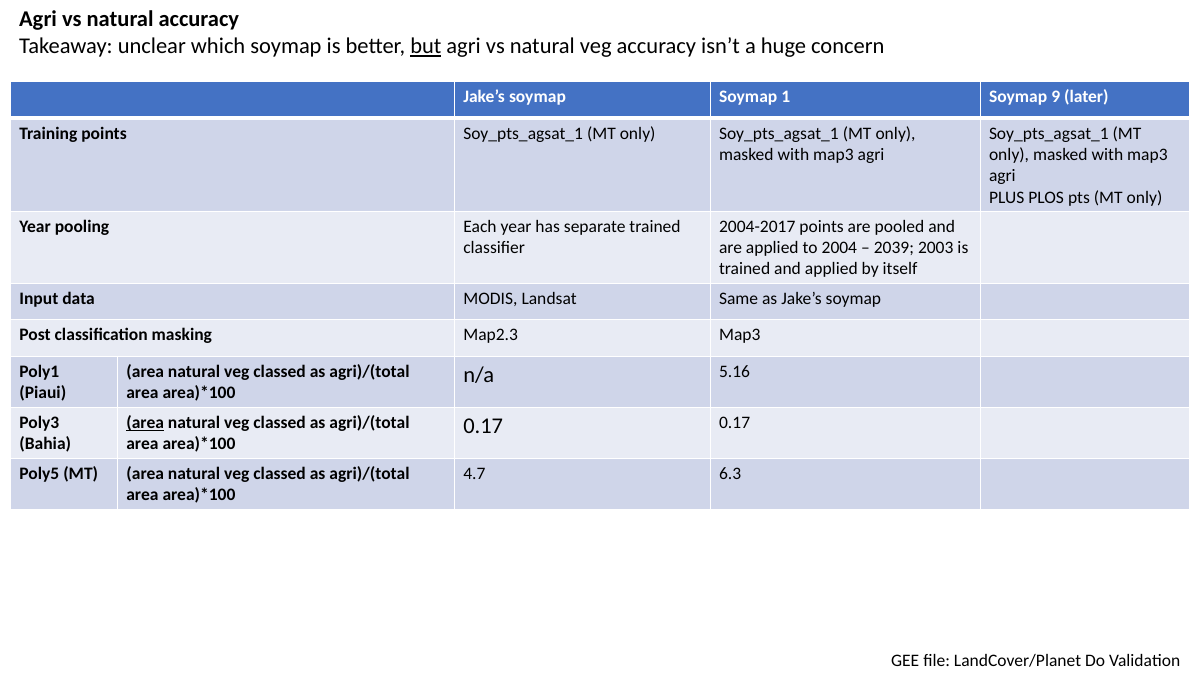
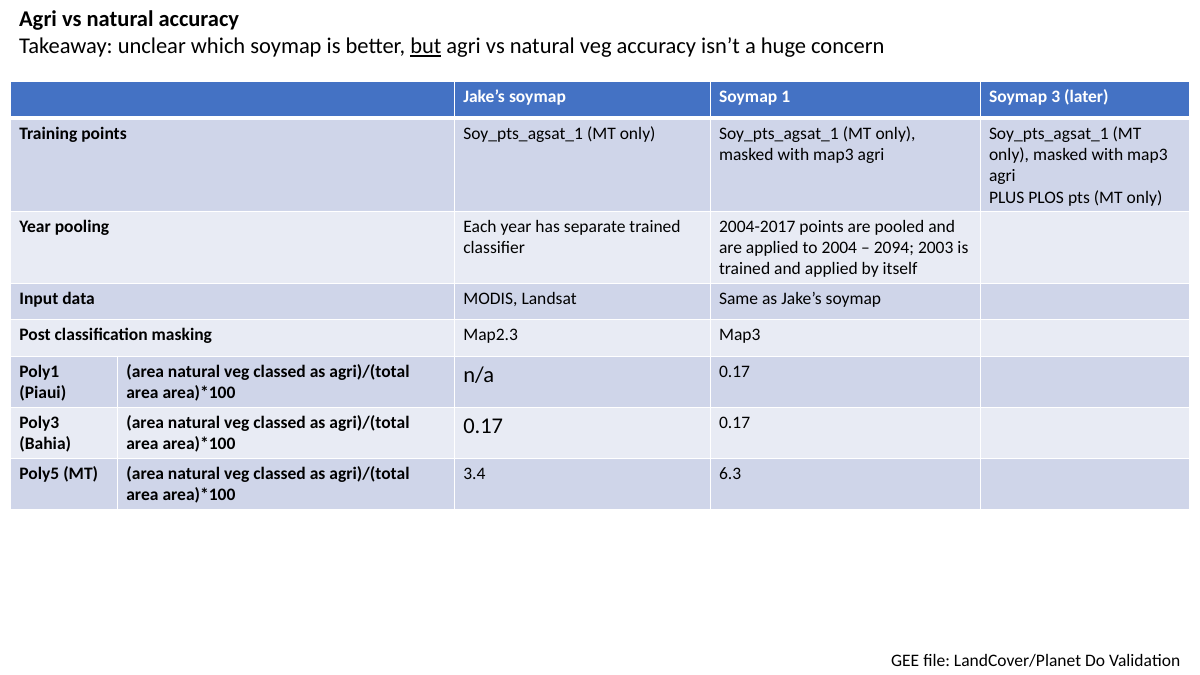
9: 9 -> 3 (1056, 97)
2039: 2039 -> 2094 (894, 248)
n/a 5.16: 5.16 -> 0.17 (735, 372)
area underline: present -> none (145, 423)
4.7: 4.7 -> 3.4 (474, 474)
